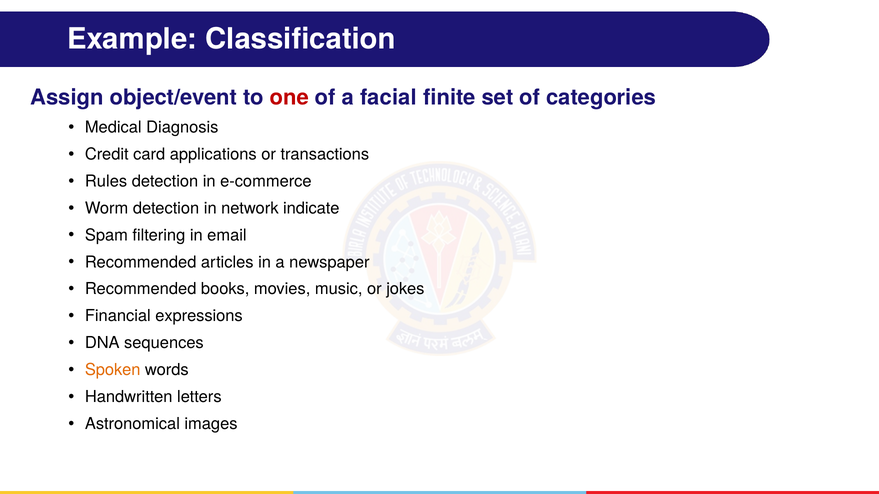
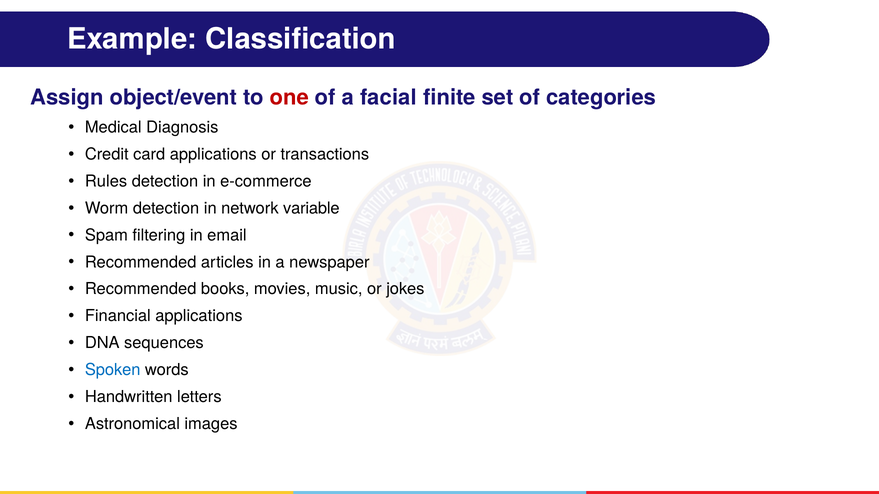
indicate: indicate -> variable (311, 208)
Financial expressions: expressions -> applications (199, 316)
Spoken colour: orange -> blue (113, 370)
